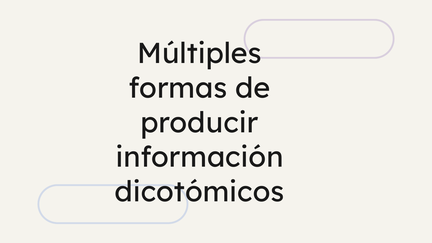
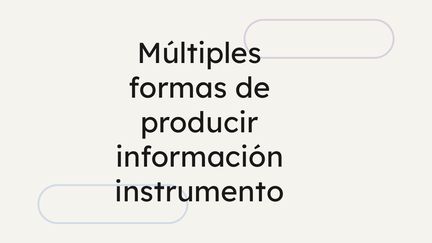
dicotómicos: dicotómicos -> instrumento (199, 192)
